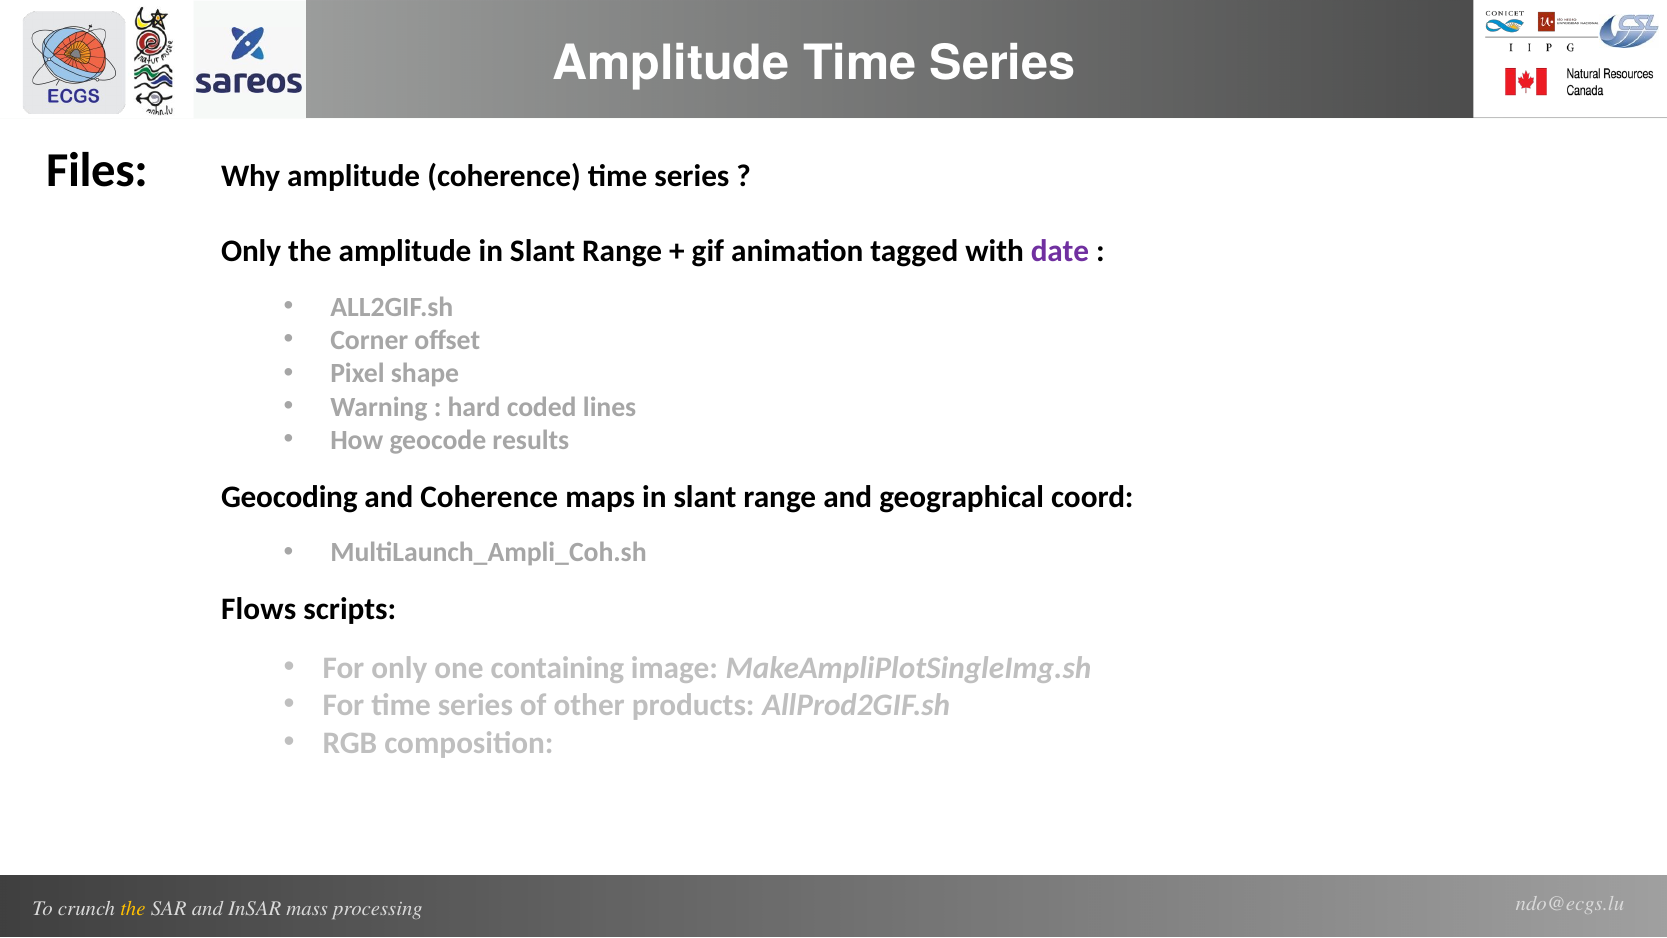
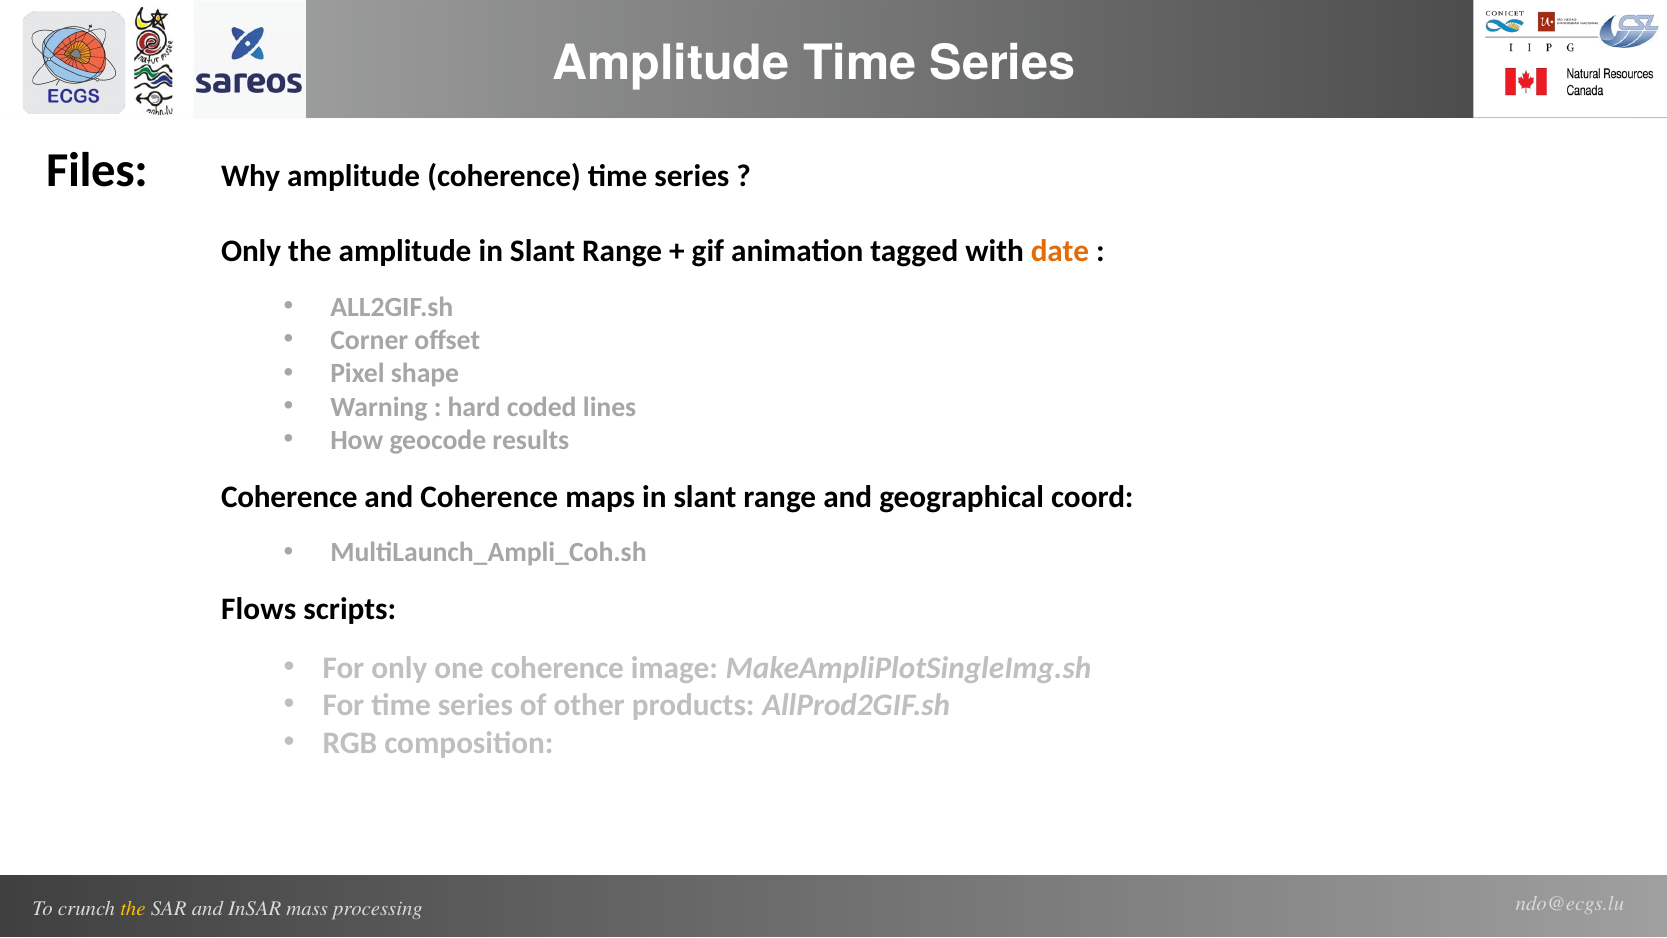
date colour: purple -> orange (1060, 251)
Geocoding: Geocoding -> Coherence (289, 497)
one containing: containing -> coherence (557, 668)
